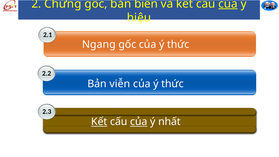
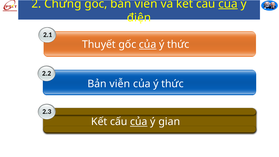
biến: biến -> viên (146, 4)
hiệu: hiệu -> điện (139, 18)
Ngang: Ngang -> Thuyết (99, 45)
của underline: none -> present (148, 45)
Kết underline: present -> none (99, 122)
nhất: nhất -> gian (169, 122)
